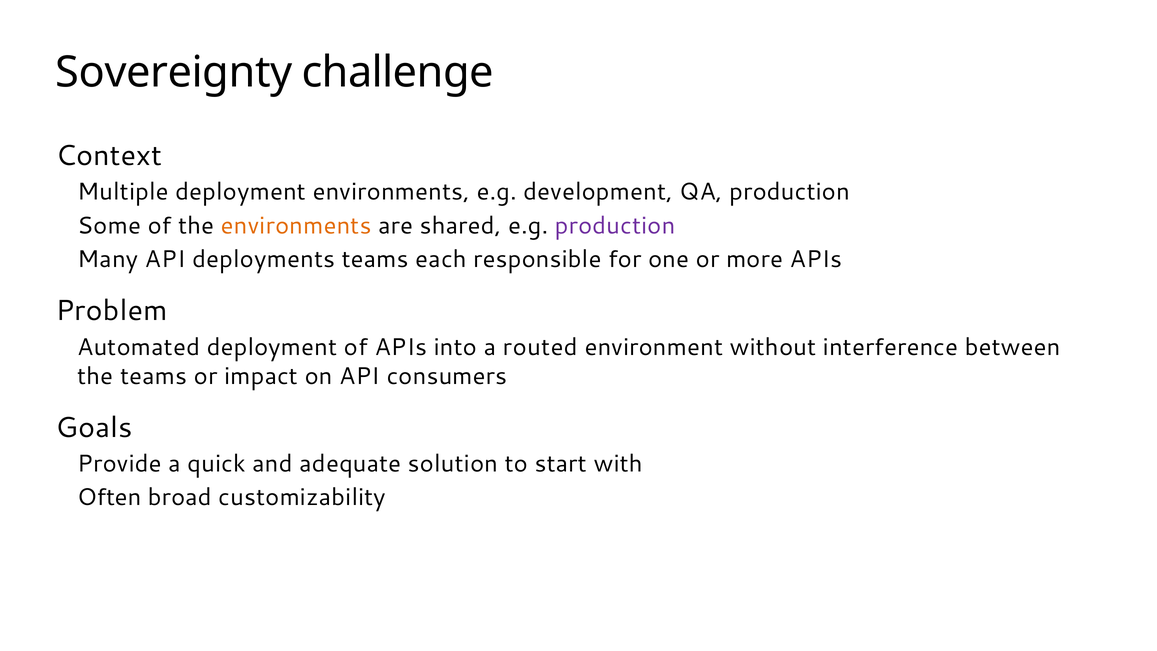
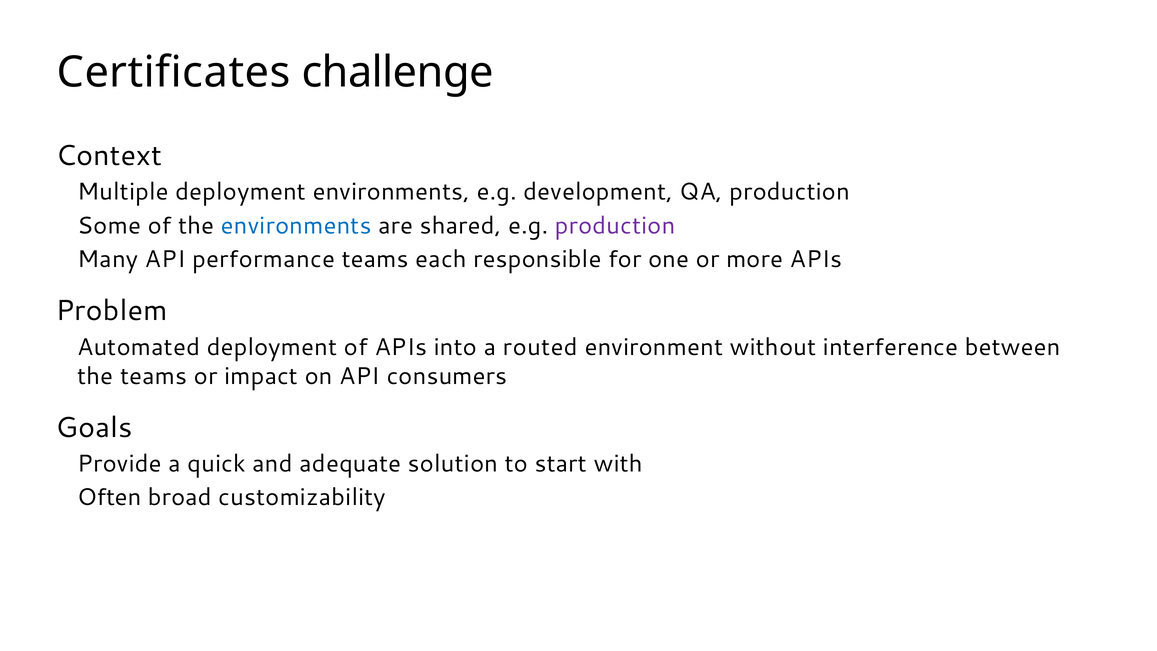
Sovereignty: Sovereignty -> Certificates (173, 72)
environments colour: orange -> blue (296, 226)
deployments: deployments -> performance (264, 259)
